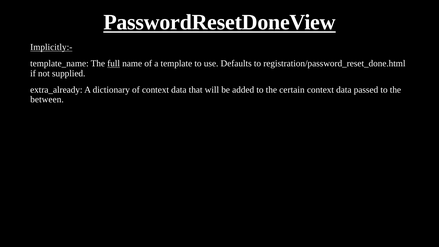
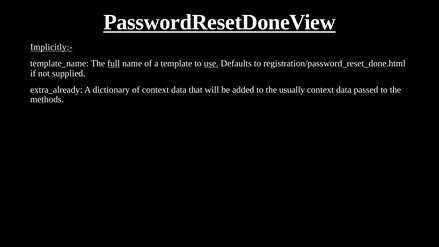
use underline: none -> present (211, 63)
certain: certain -> usually (292, 90)
between: between -> methods (47, 100)
